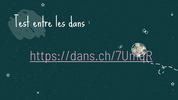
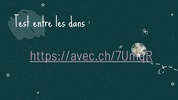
https://dans.ch/7UmqR: https://dans.ch/7UmqR -> https://avec.ch/7UmqR (91, 56)
